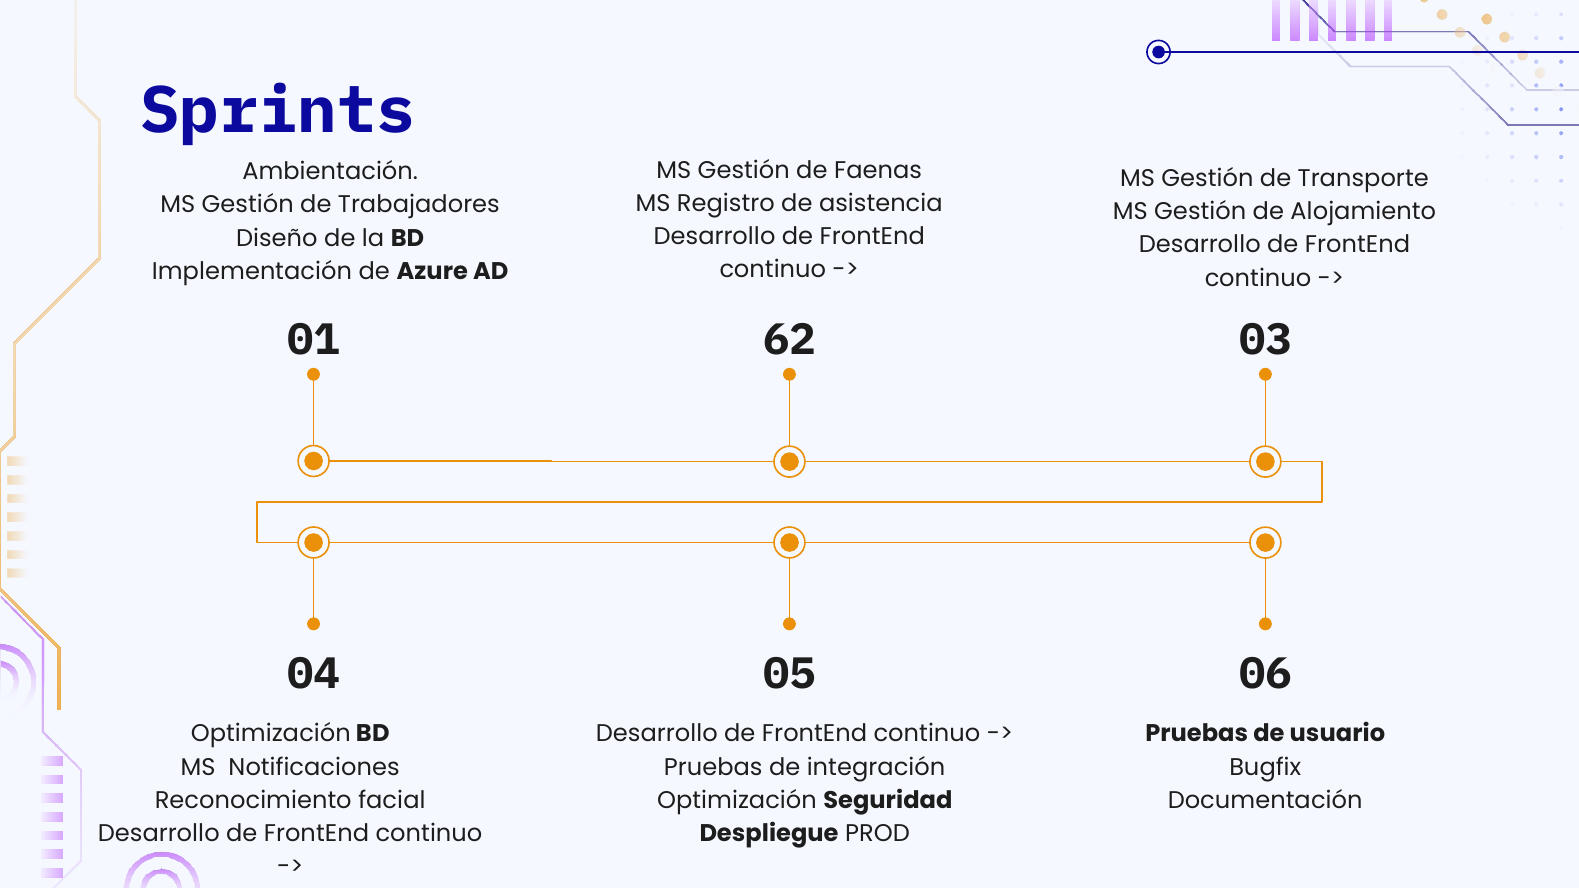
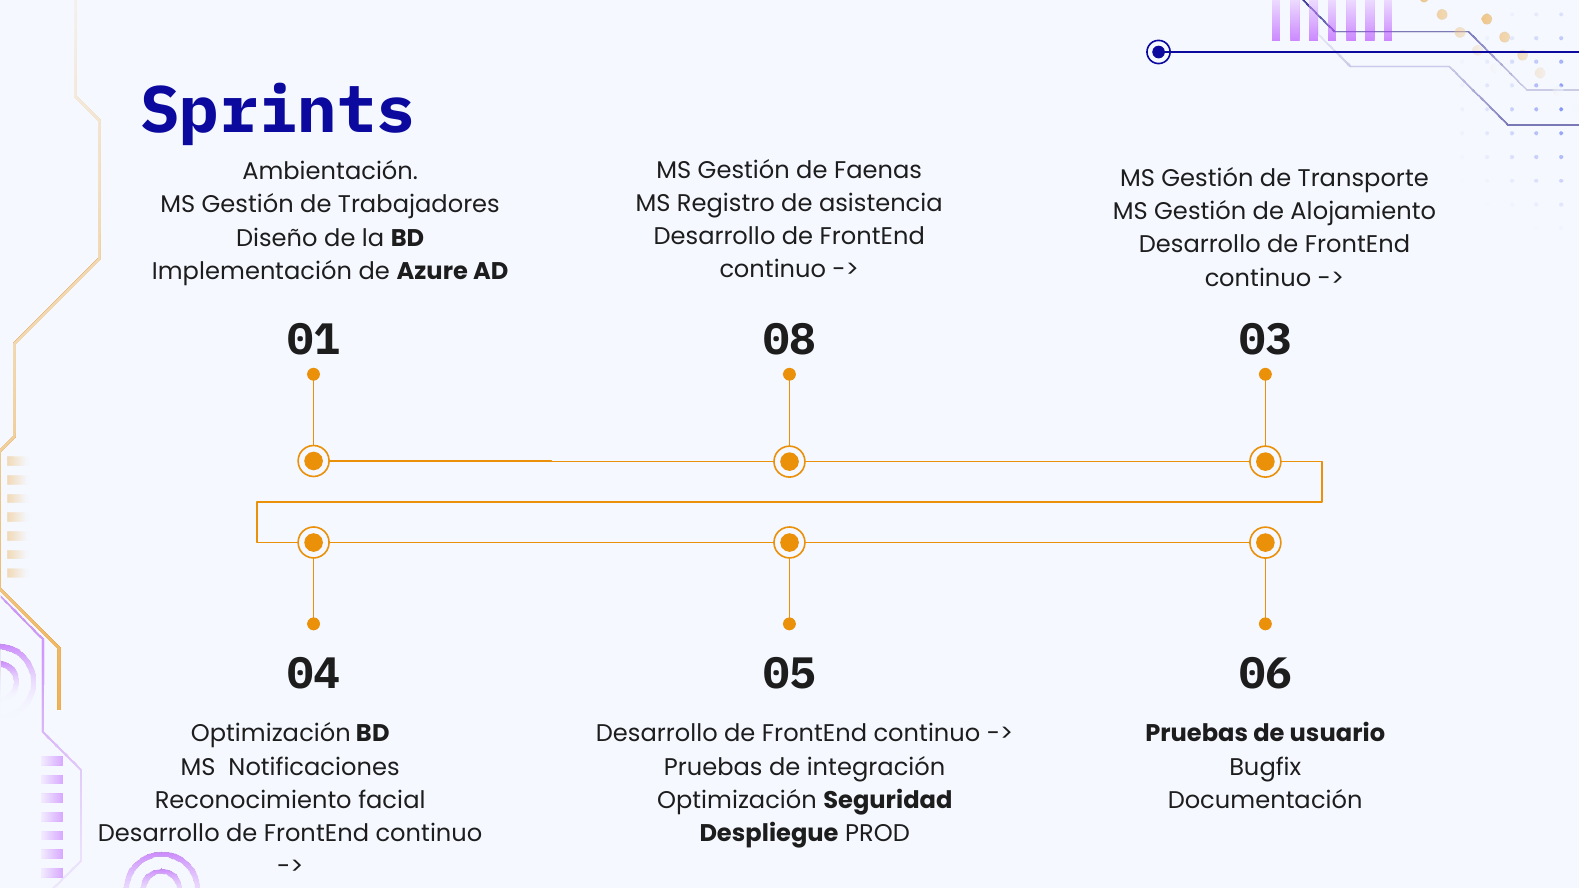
62: 62 -> 08 (789, 340)
